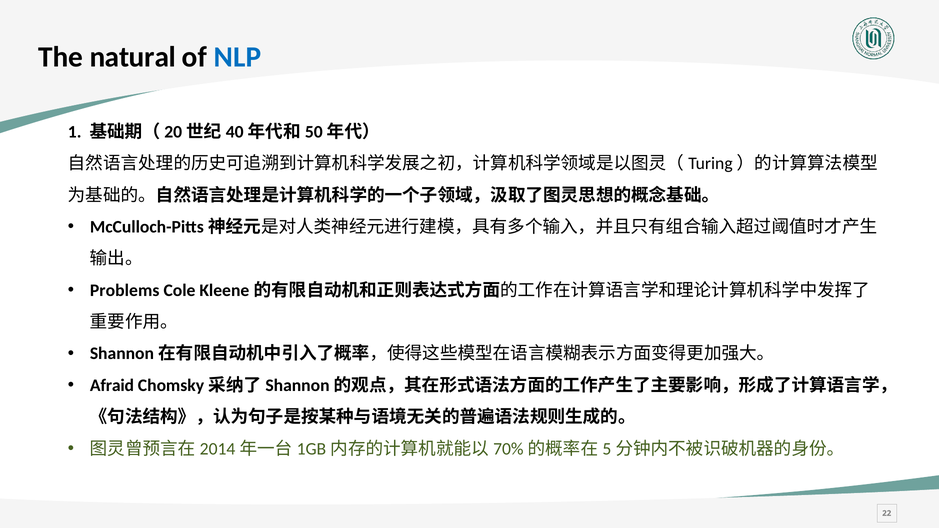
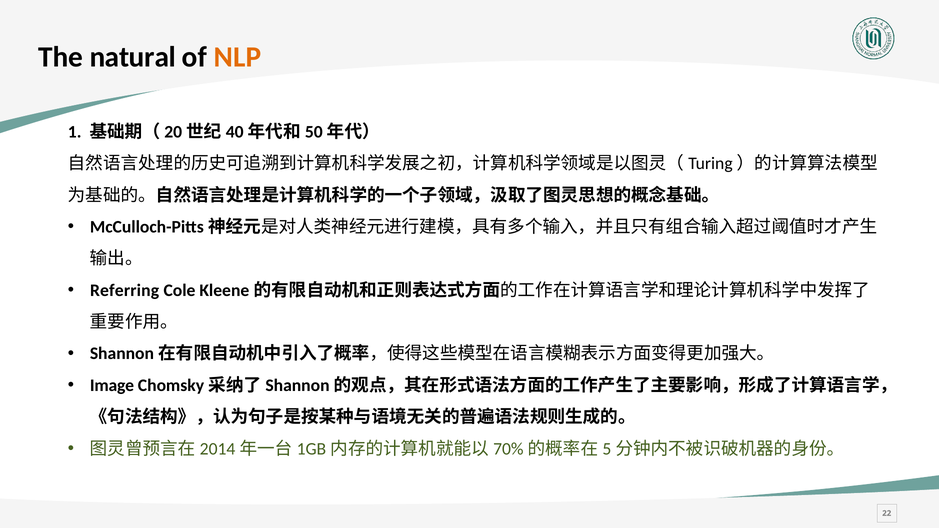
NLP colour: blue -> orange (237, 57)
Problems: Problems -> Referring (125, 290)
Afraid: Afraid -> Image (112, 385)
